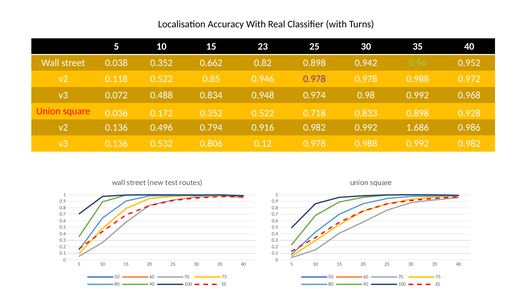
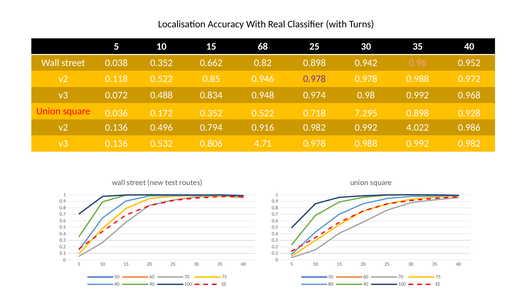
23: 23 -> 68 (263, 47)
0.96 colour: light green -> pink (418, 63)
0.833: 0.833 -> 7.295 (366, 113)
1.686: 1.686 -> 4.022 (418, 127)
0.12: 0.12 -> 4.71 (263, 143)
